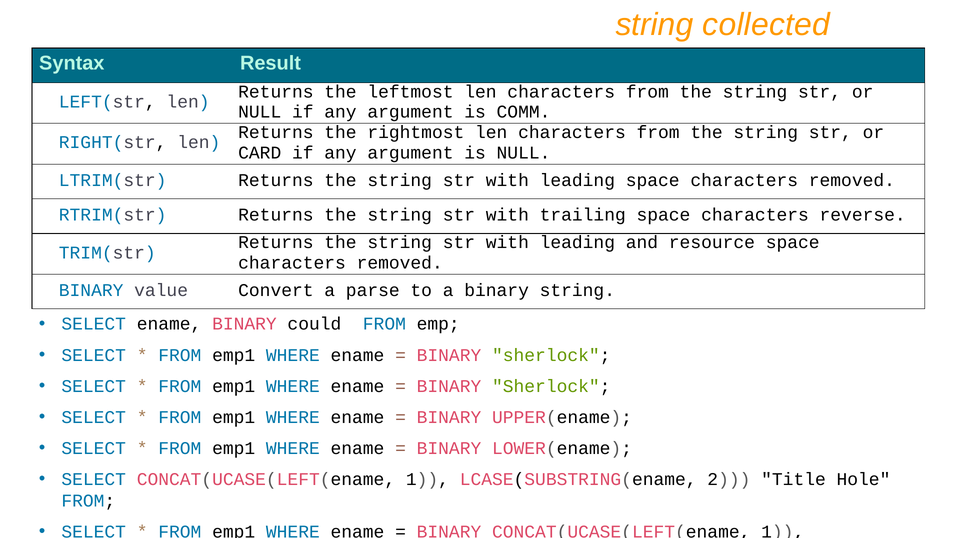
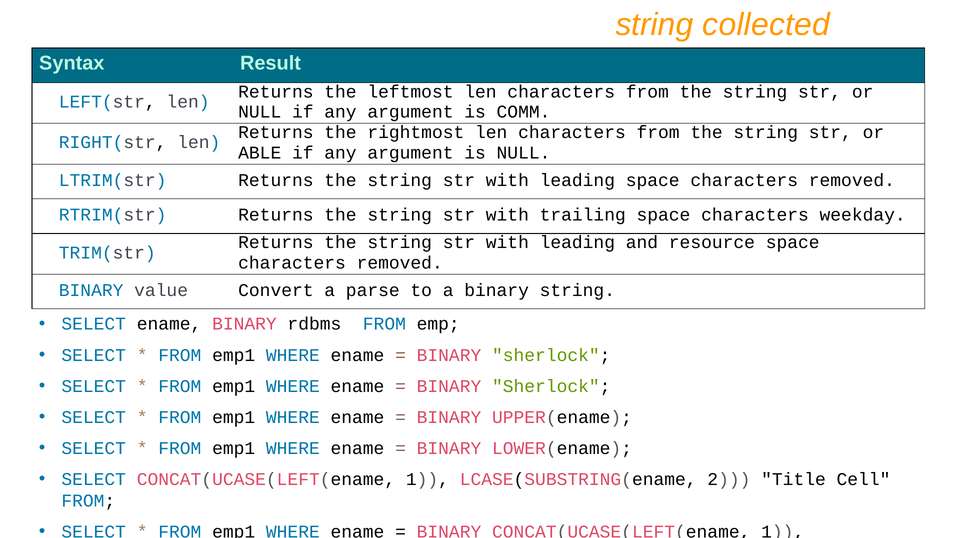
CARD: CARD -> ABLE (260, 153)
reverse: reverse -> weekday (863, 215)
could: could -> rdbms (314, 324)
Hole: Hole -> Cell (863, 480)
